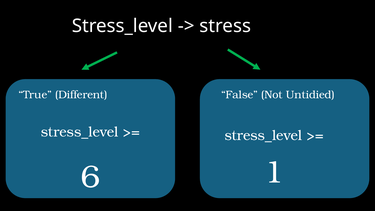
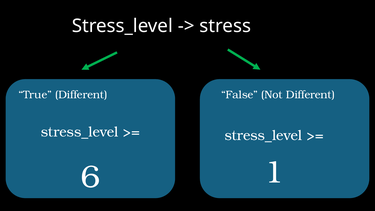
Not Untidied: Untidied -> Different (310, 95)
